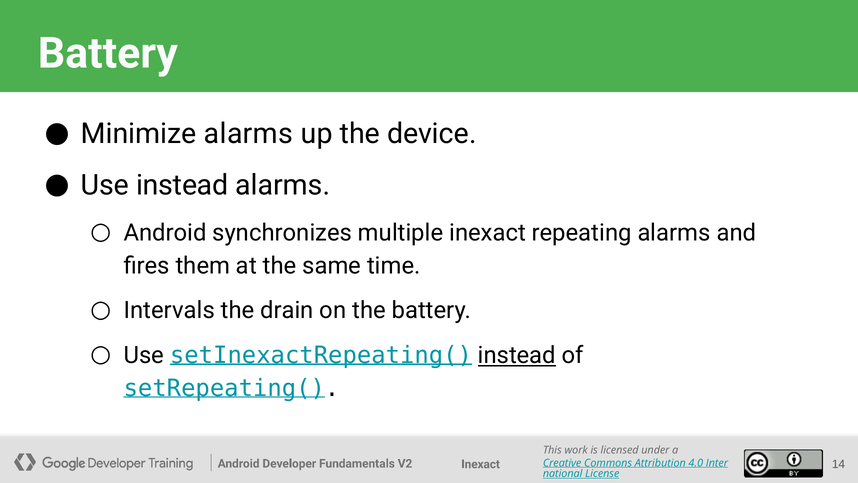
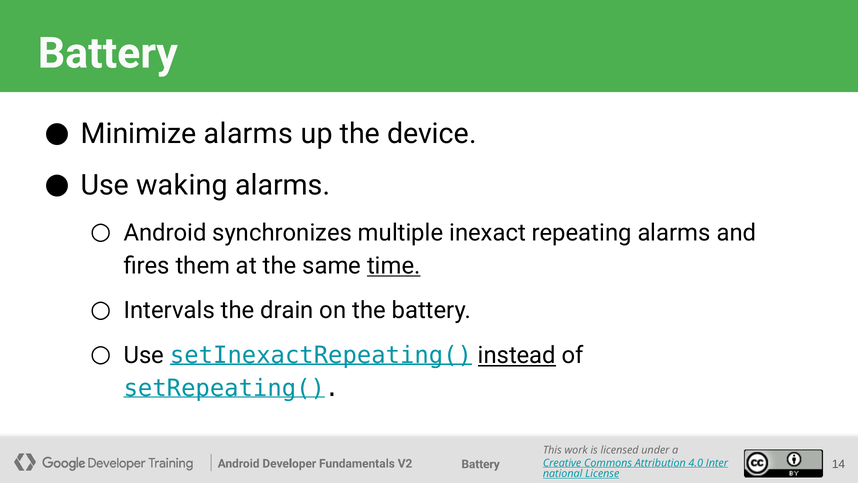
Use instead: instead -> waking (182, 185)
time underline: none -> present (394, 266)
Inexact: Inexact -> Battery (481, 464)
